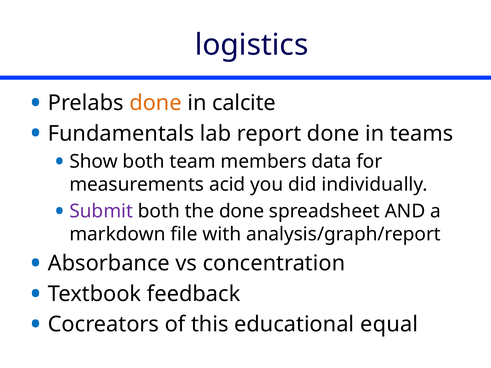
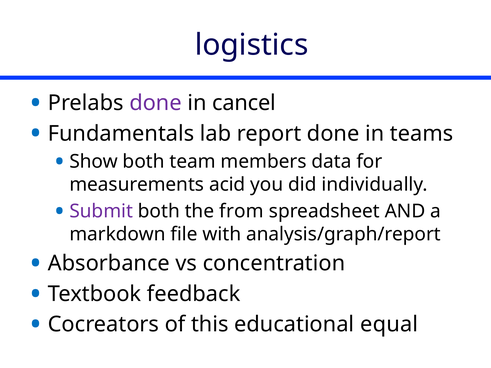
done colour: orange -> purple (156, 103)
calcite: calcite -> cancel (244, 103)
the done: done -> from (241, 211)
